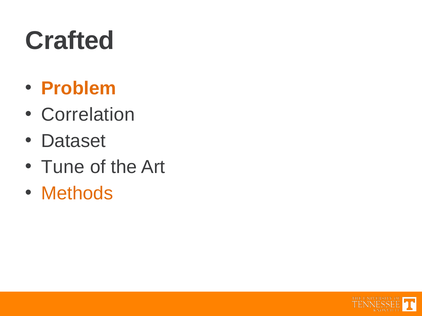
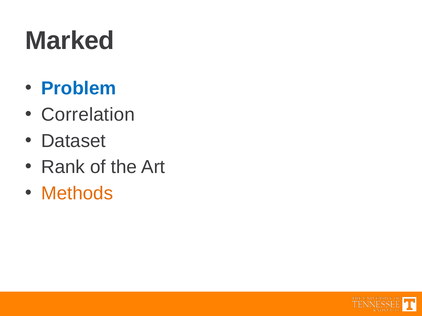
Crafted: Crafted -> Marked (70, 41)
Problem colour: orange -> blue (79, 89)
Tune: Tune -> Rank (63, 167)
